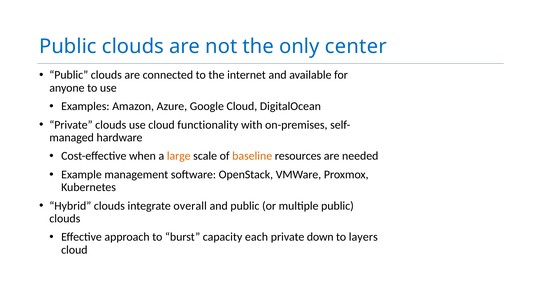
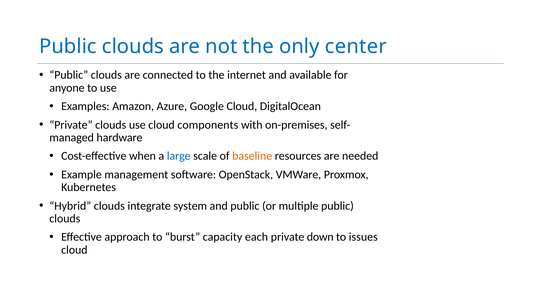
functionality: functionality -> components (208, 125)
large colour: orange -> blue (179, 156)
overall: overall -> system (190, 205)
layers: layers -> issues (363, 237)
